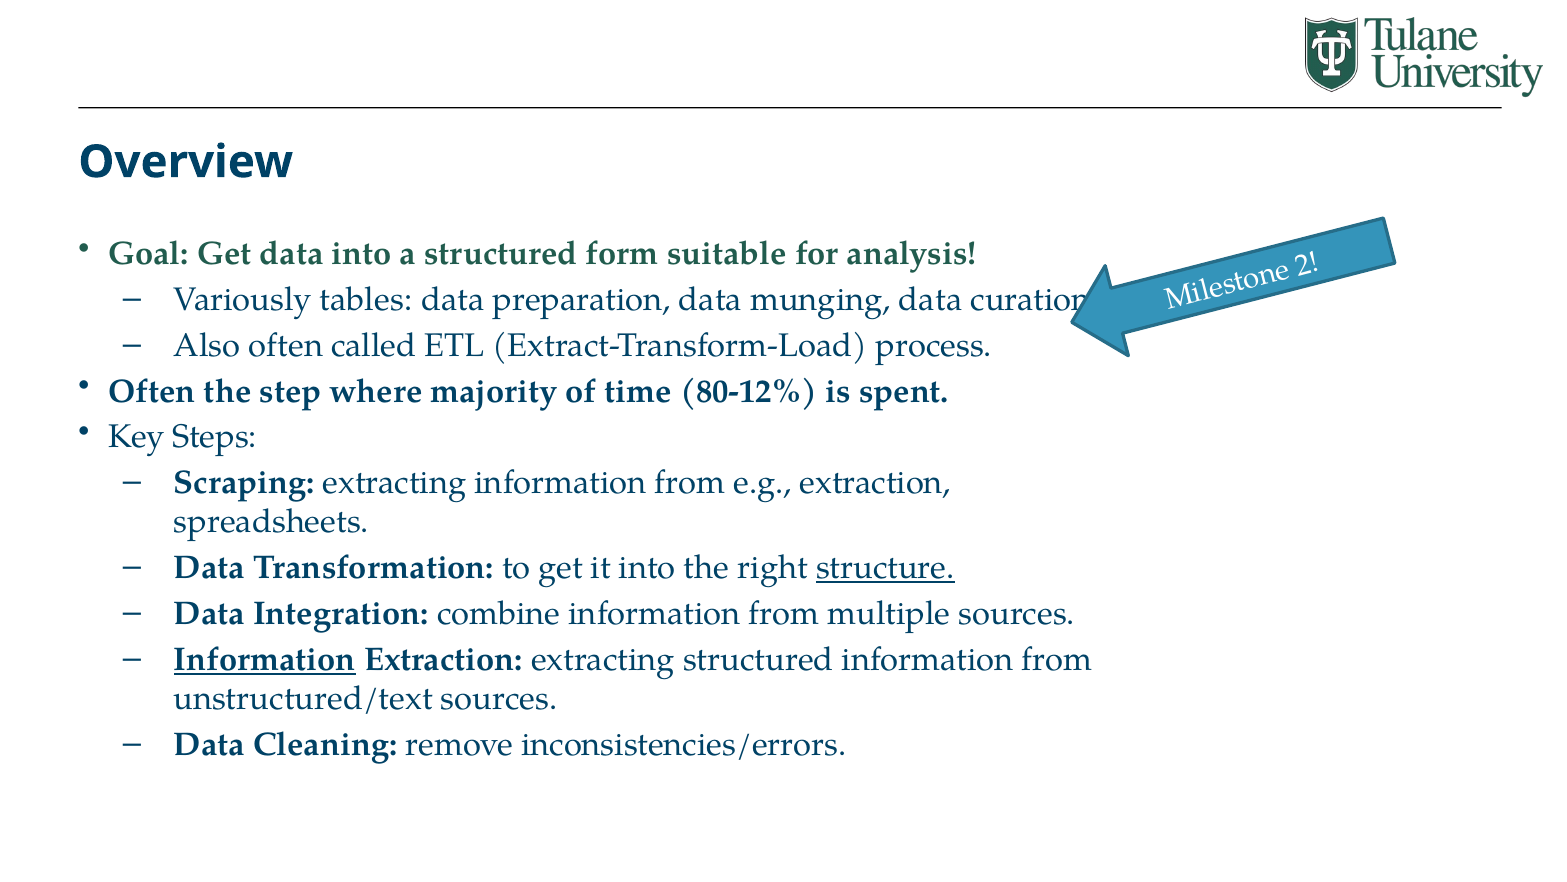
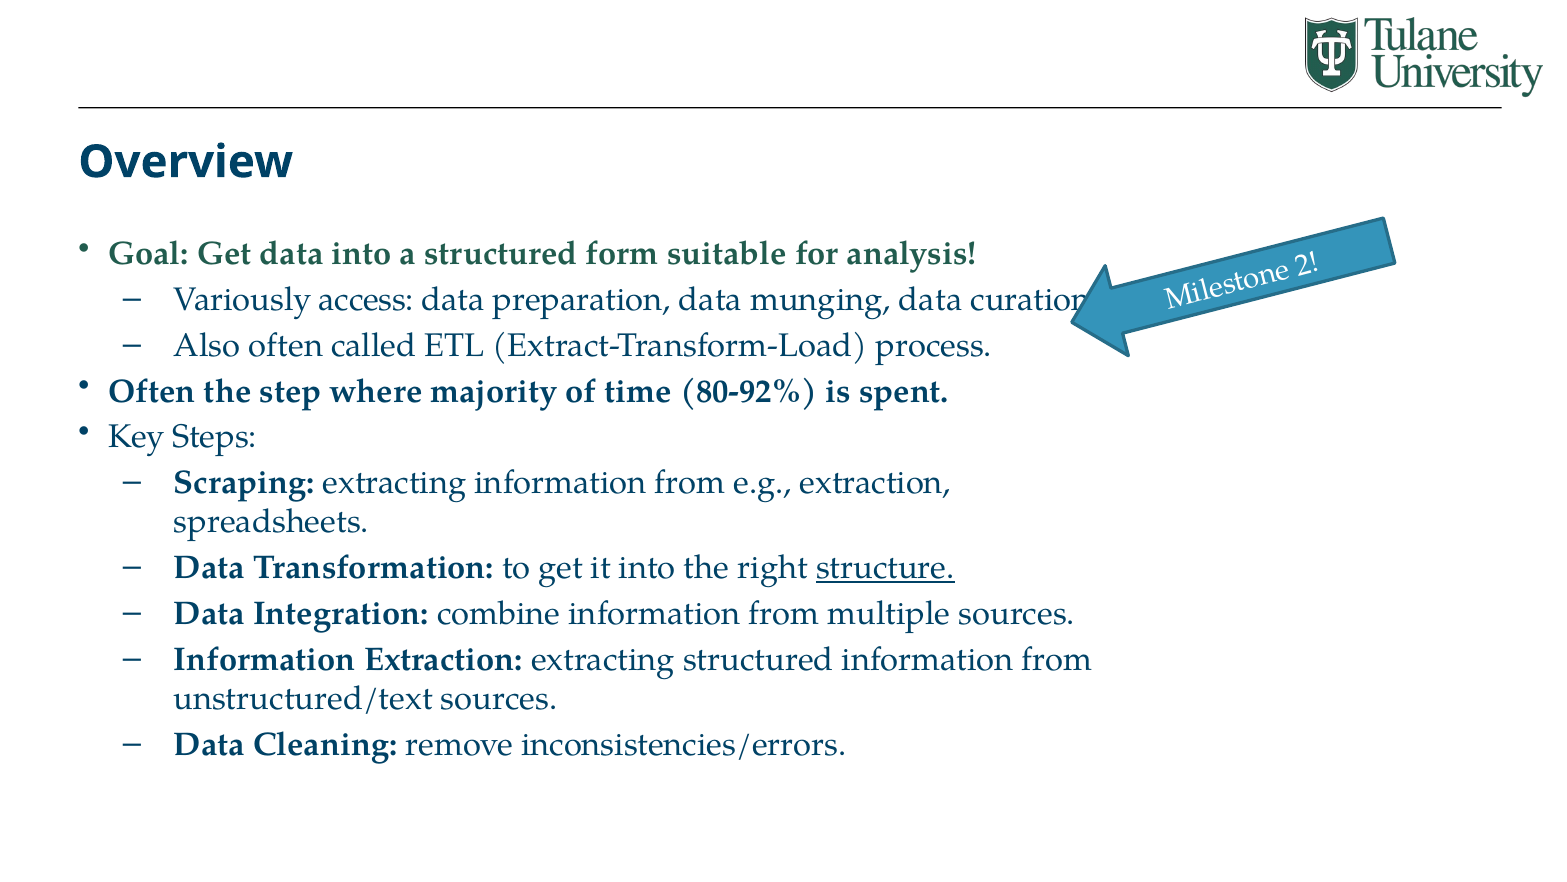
tables: tables -> access (366, 300)
80-12%: 80-12% -> 80-92% (749, 391)
Information underline: present -> none (265, 659)
